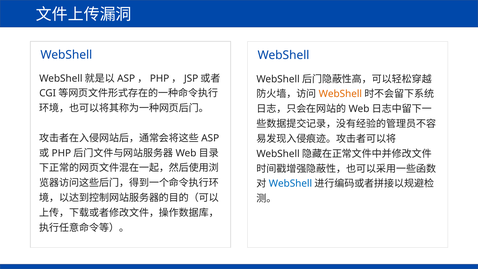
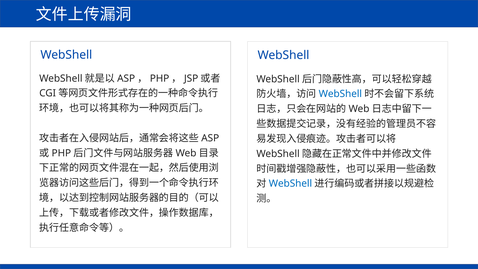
WebShell colour: orange -> blue (340, 94)
